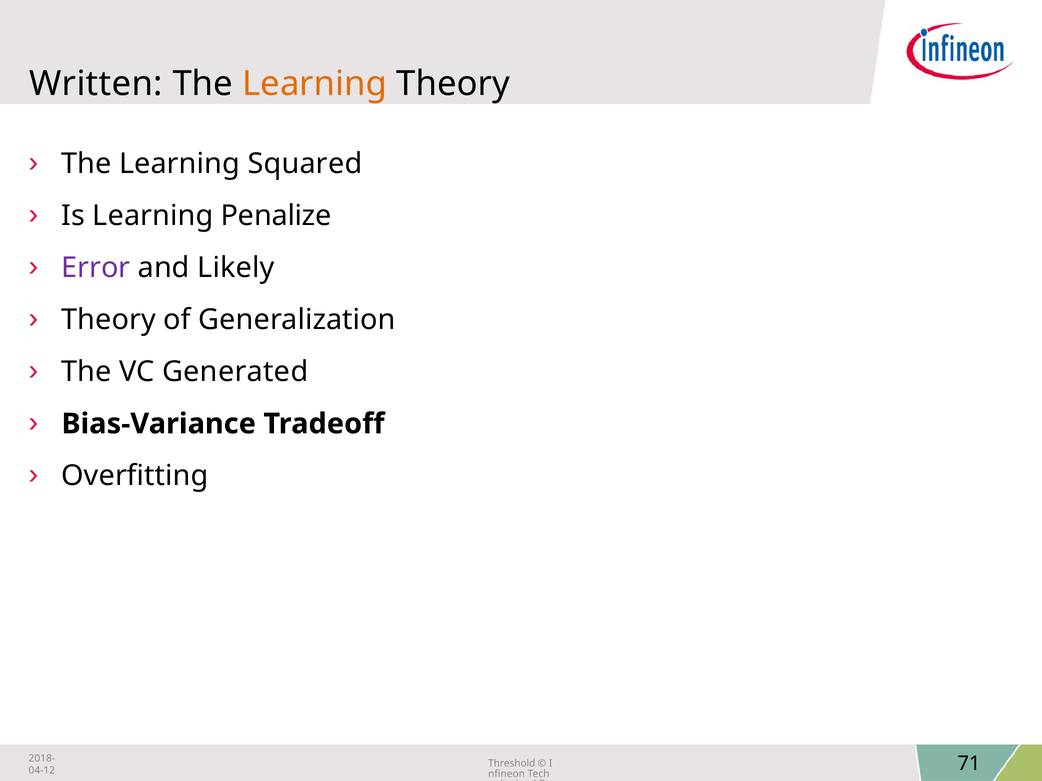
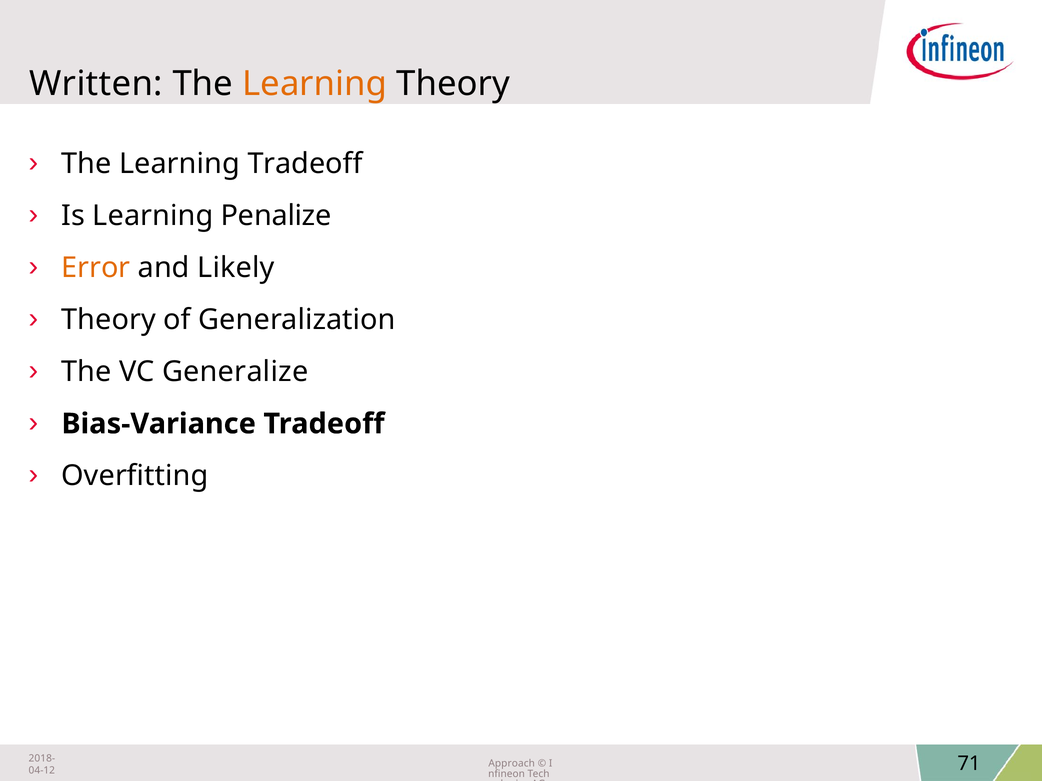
Learning Squared: Squared -> Tradeoff (305, 164)
Error colour: purple -> orange (96, 268)
Generated: Generated -> Generalize (235, 372)
Threshold: Threshold -> Approach (512, 764)
